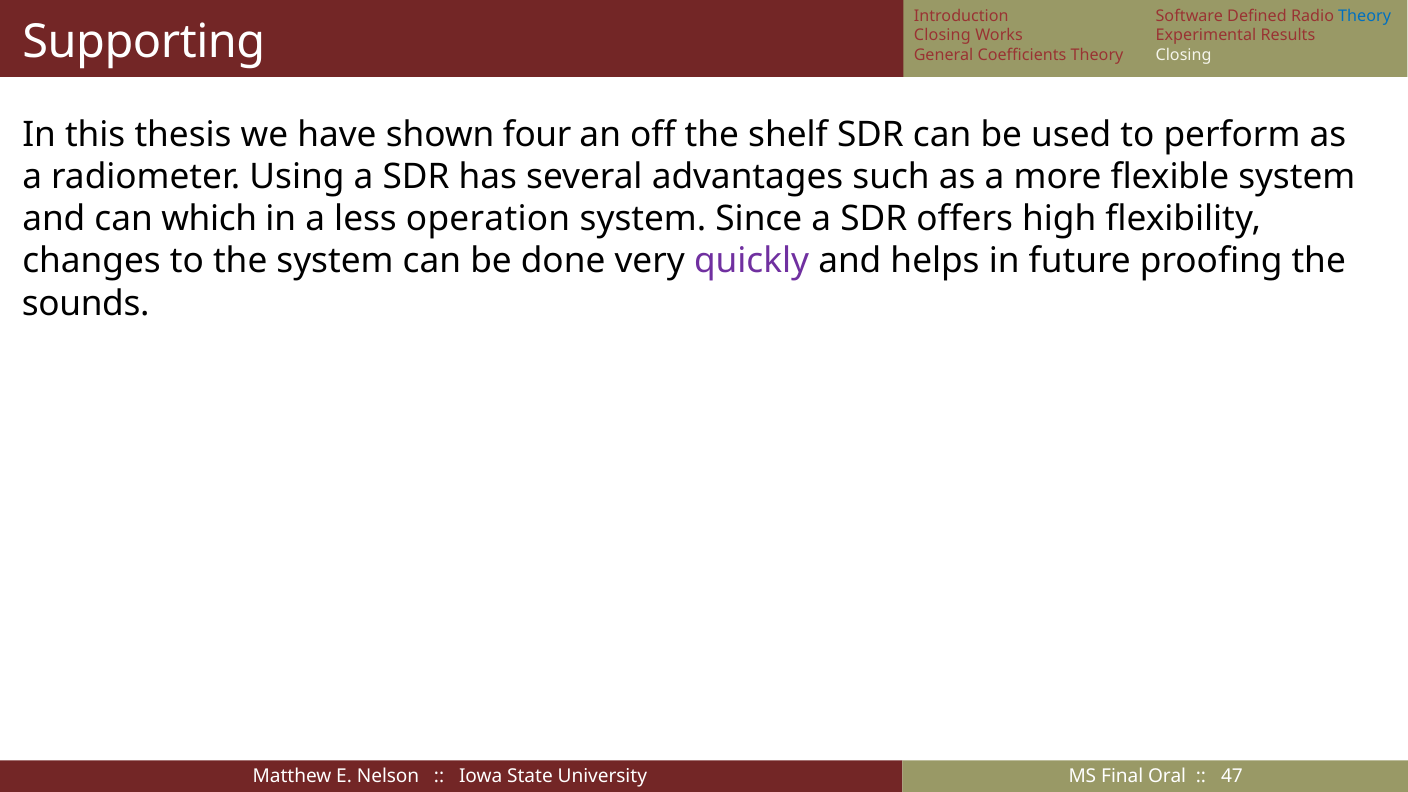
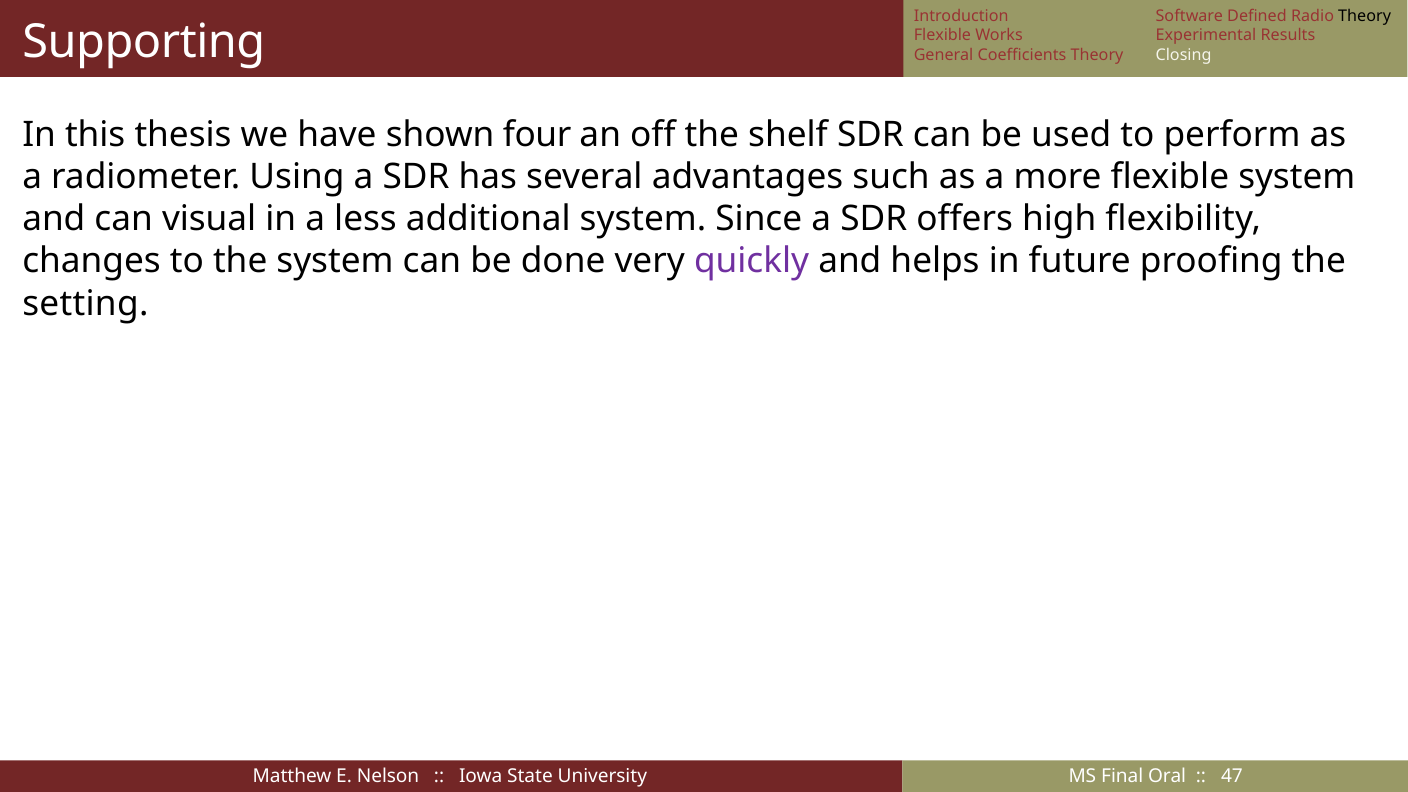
Theory colour: blue -> black (1365, 16)
Closing: Closing -> Flexible (942, 35)
which: which -> visual (209, 219)
operation: operation -> additional (488, 219)
sounds: sounds -> setting (85, 303)
